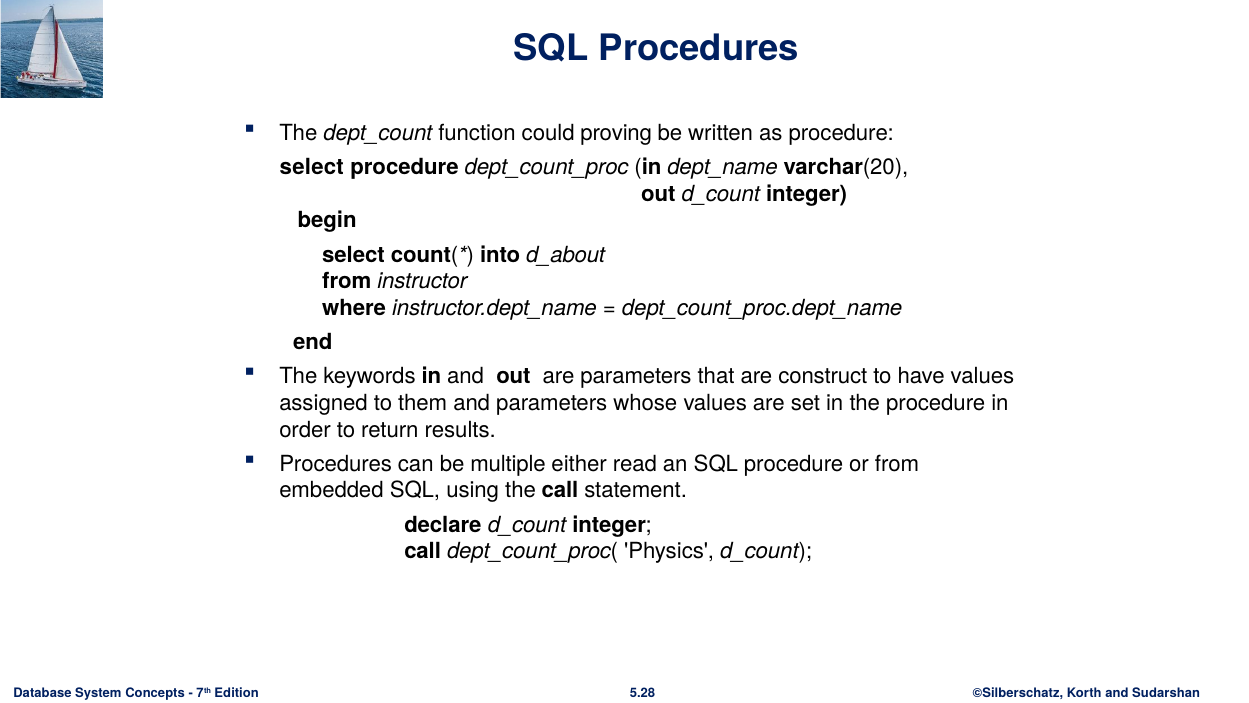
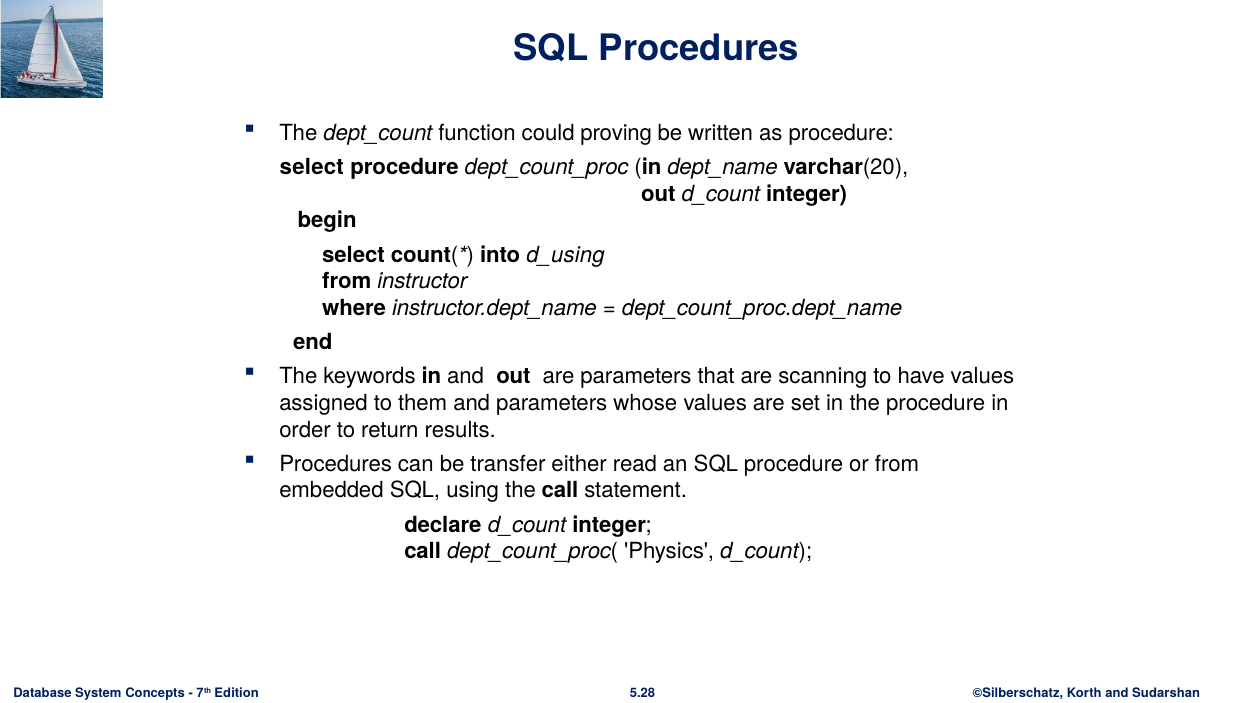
d_about: d_about -> d_using (565, 255)
construct: construct -> scanning (823, 376)
multiple: multiple -> transfer (508, 464)
